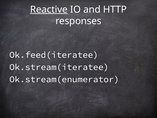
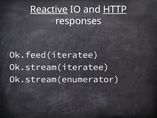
HTTP underline: none -> present (115, 9)
